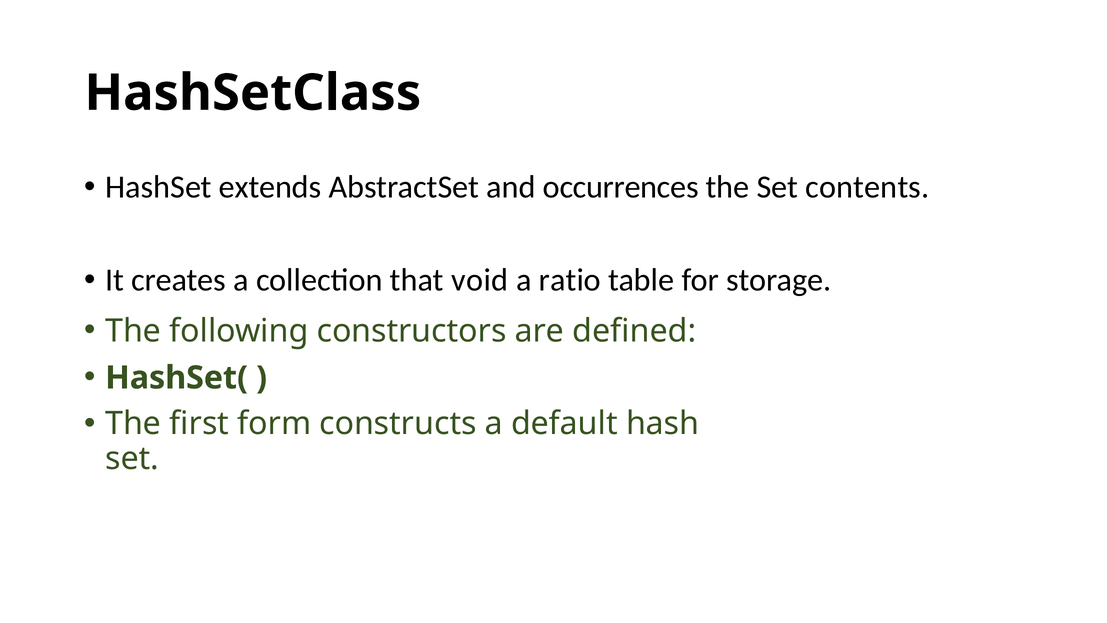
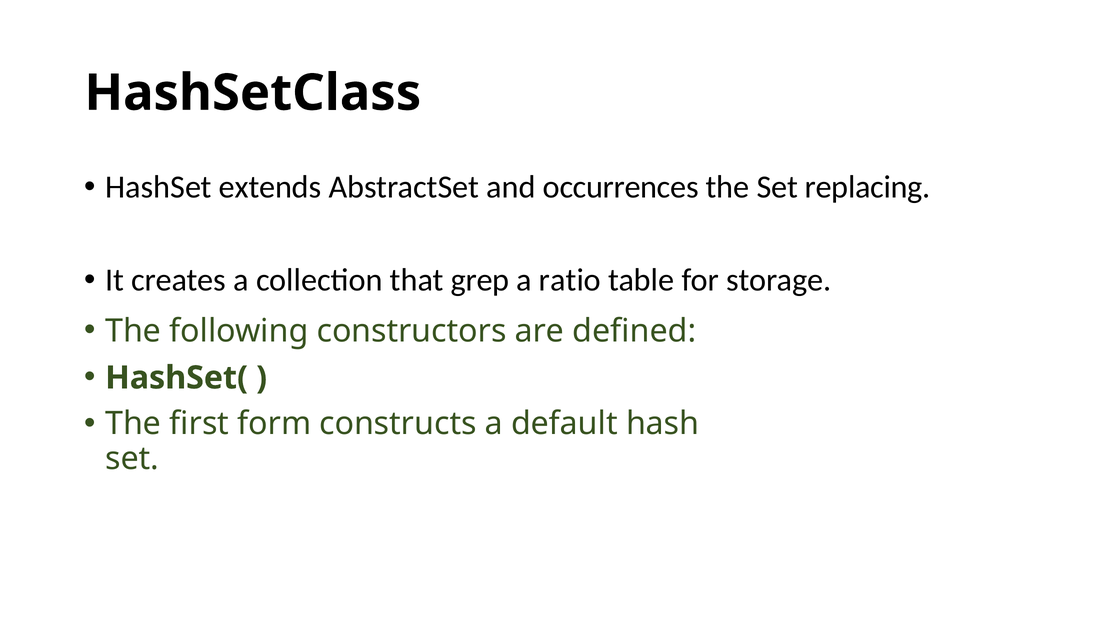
contents: contents -> replacing (868, 187)
void: void -> grep (480, 280)
